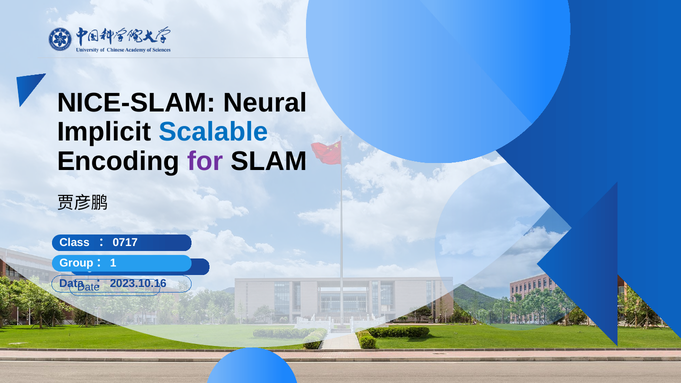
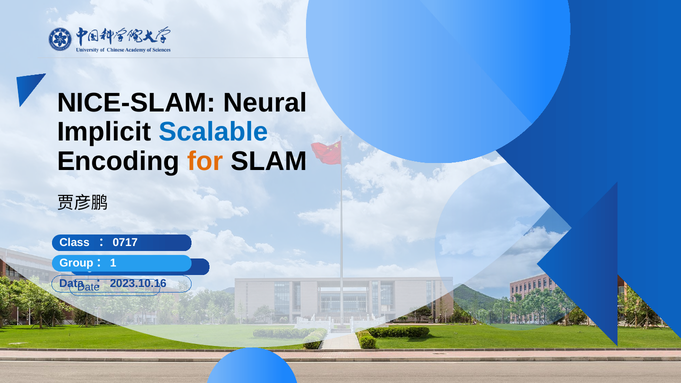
for colour: purple -> orange (205, 161)
